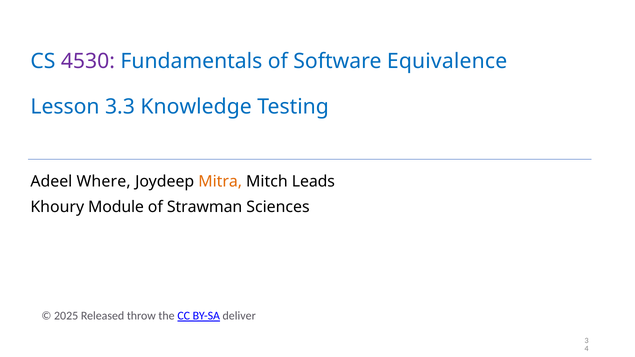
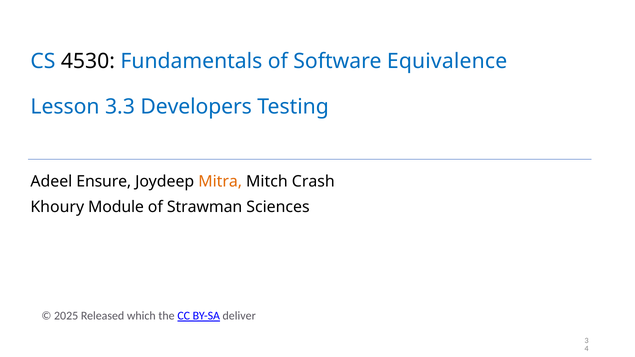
4530 colour: purple -> black (88, 61)
Knowledge: Knowledge -> Developers (196, 107)
Where: Where -> Ensure (104, 182)
Leads: Leads -> Crash (313, 182)
throw: throw -> which (141, 316)
